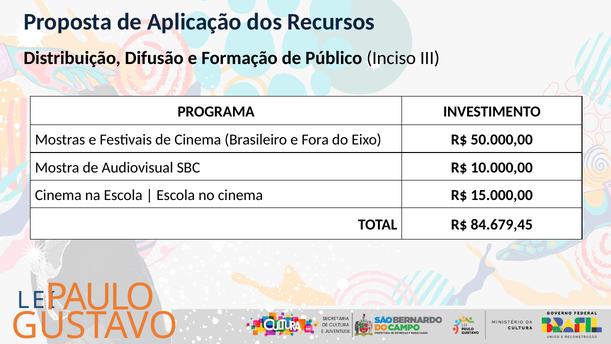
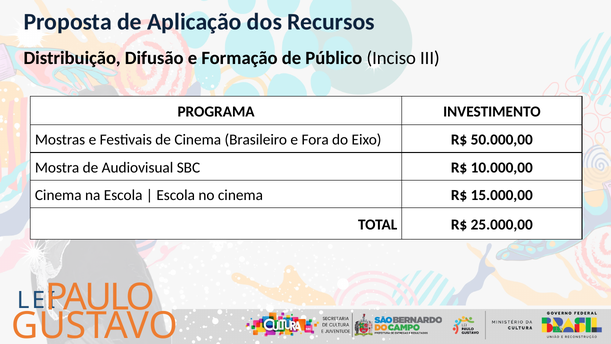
84.679,45: 84.679,45 -> 25.000,00 (502, 224)
